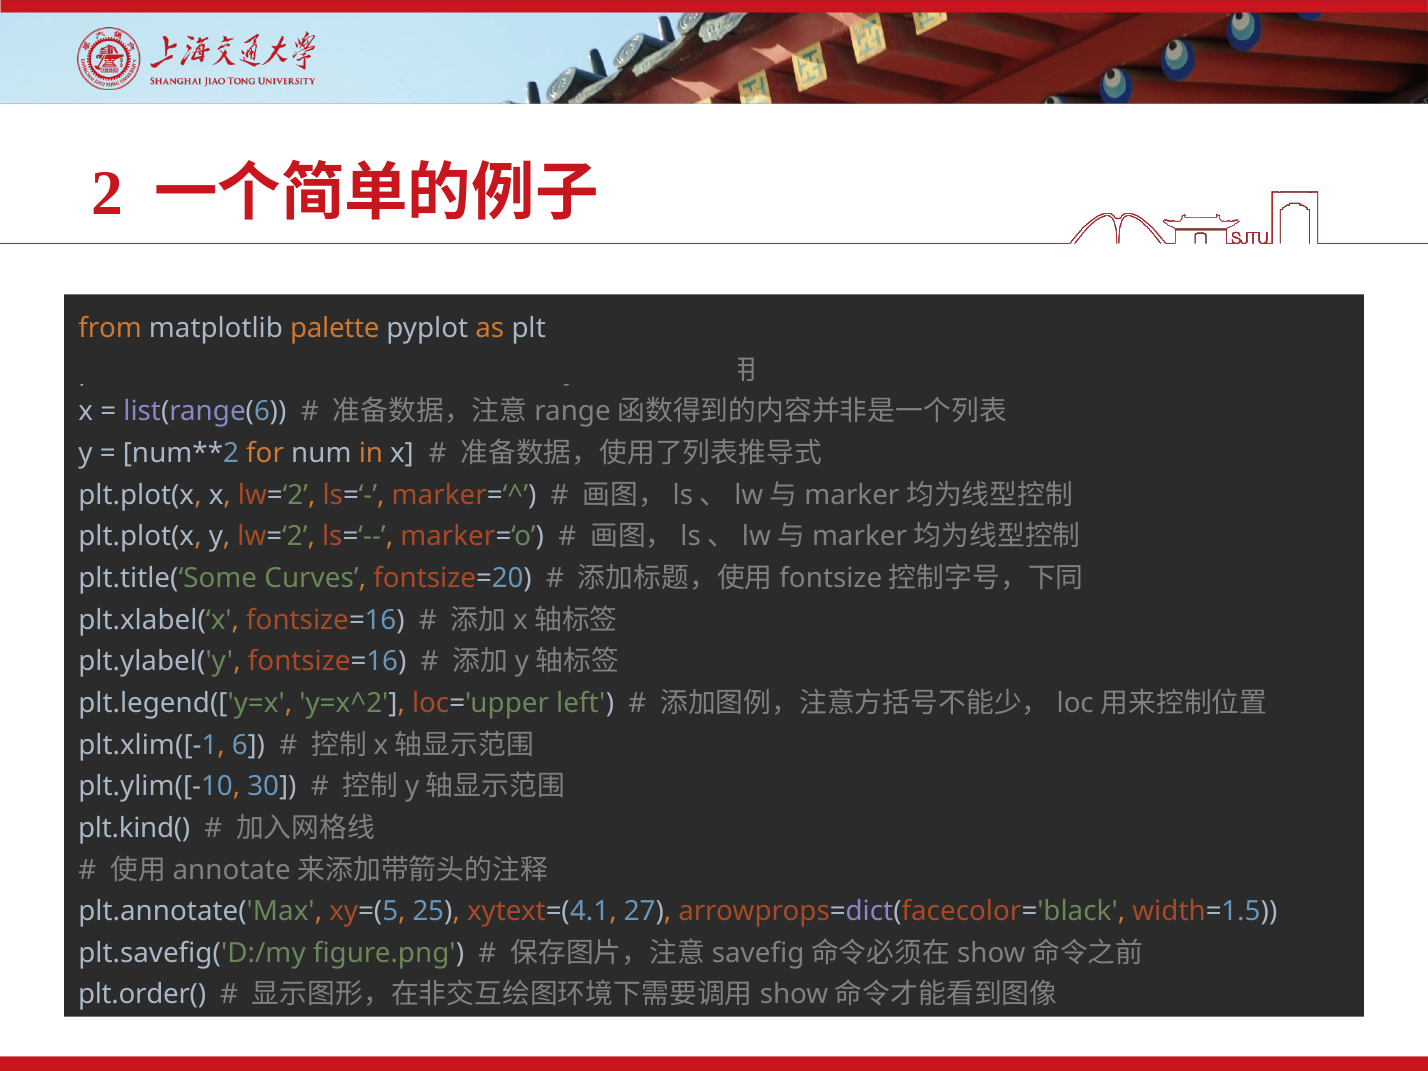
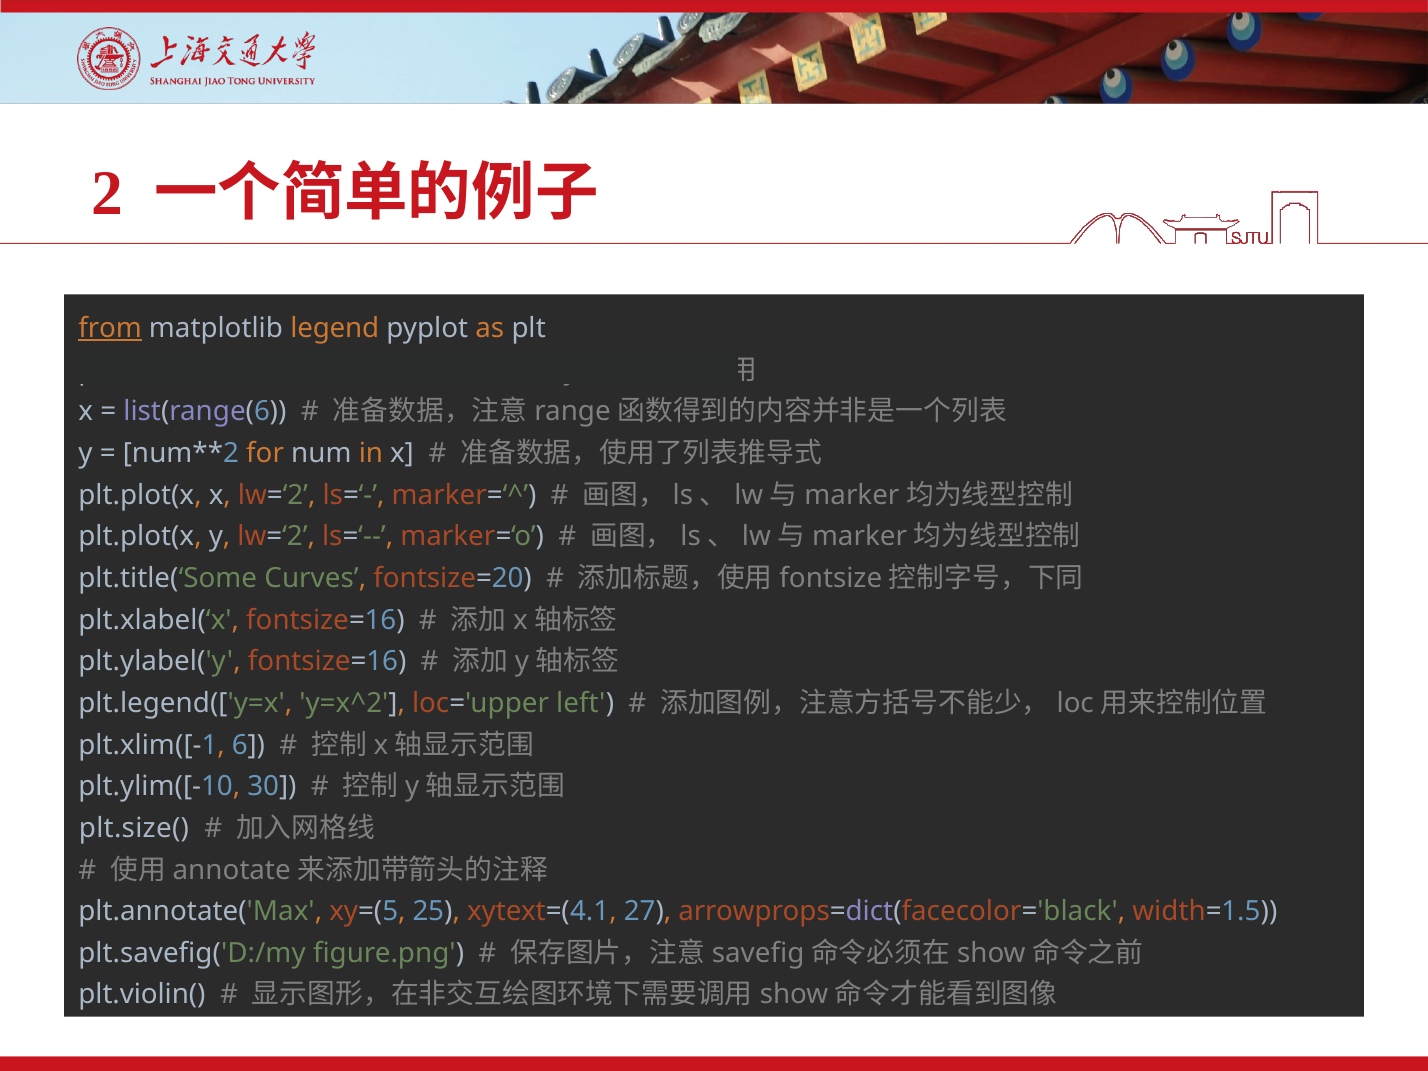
from underline: none -> present (110, 328)
palette: palette -> legend (335, 328)
plt.kind(: plt.kind( -> plt.size( (134, 828)
plt.order(: plt.order( -> plt.violin( (142, 995)
